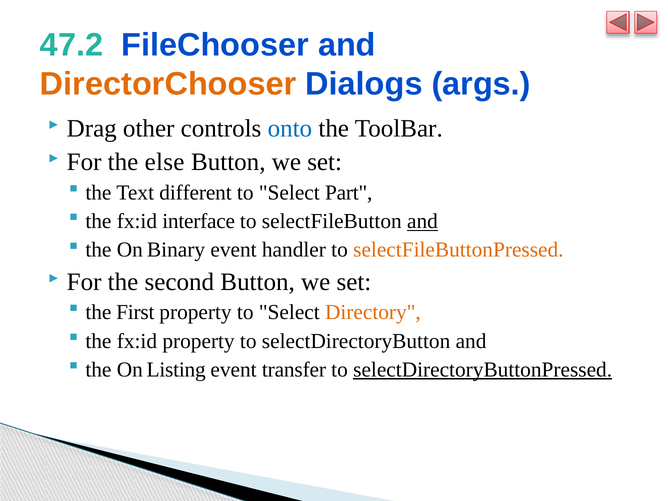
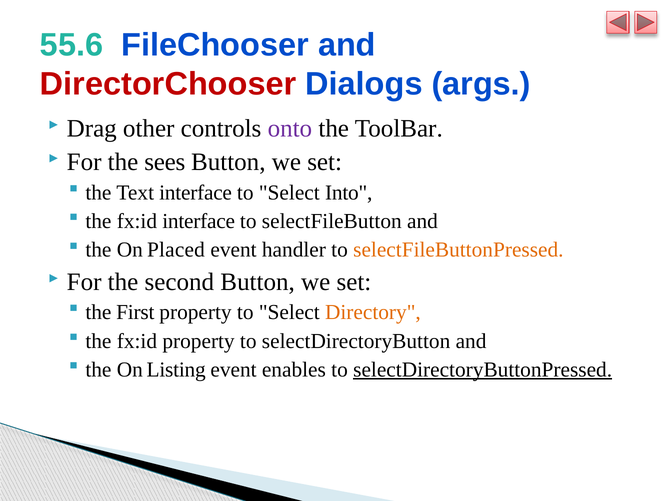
47.2: 47.2 -> 55.6 (72, 45)
DirectorChooser colour: orange -> red (168, 84)
onto colour: blue -> purple (290, 128)
else: else -> sees (165, 162)
Text different: different -> interface (196, 193)
Part: Part -> Into (349, 193)
and underline: present -> none (422, 221)
Binary: Binary -> Placed (176, 250)
transfer: transfer -> enables (294, 370)
